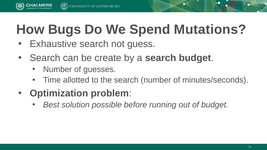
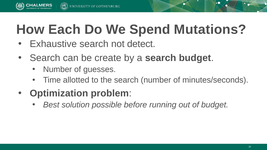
Bugs: Bugs -> Each (64, 29)
guess: guess -> detect (141, 44)
